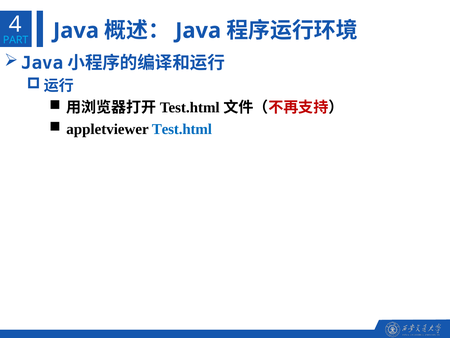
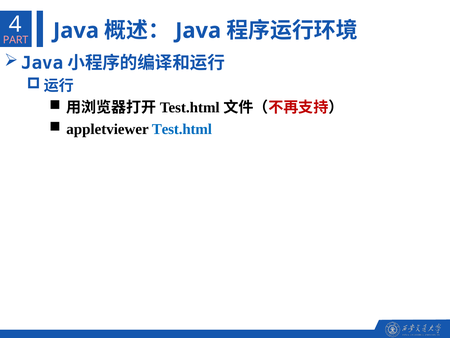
PART colour: light blue -> pink (16, 40)
